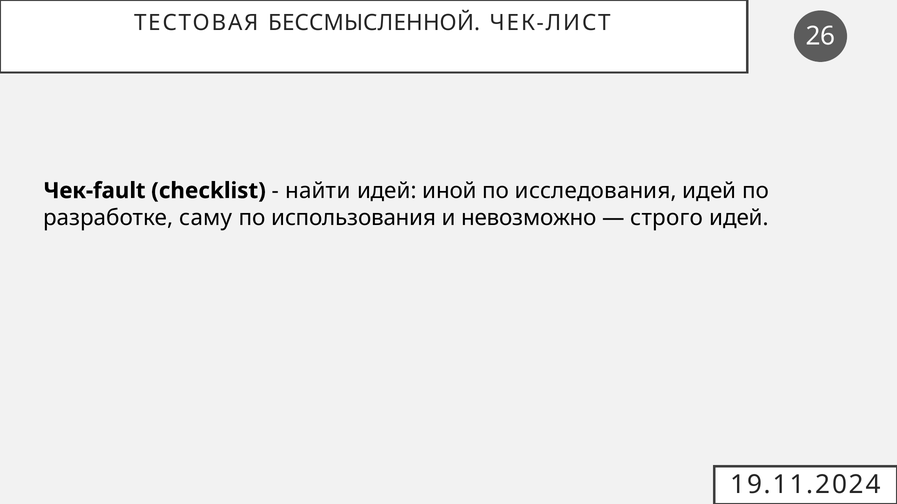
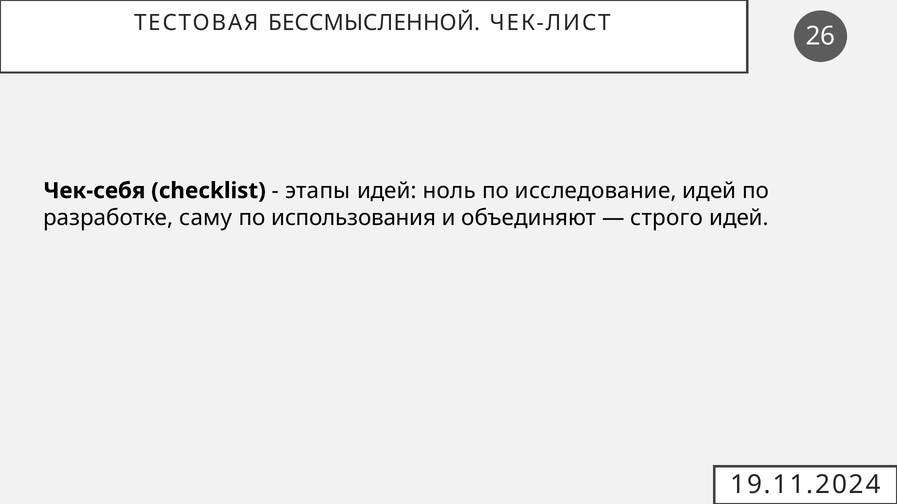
Чек-fault: Чек-fault -> Чек-себя (94, 191)
найти: найти -> этапы (318, 191)
иной: иной -> ноль (449, 191)
исследования: исследования -> исследование (596, 191)
невозможно: невозможно -> объединяют (529, 218)
